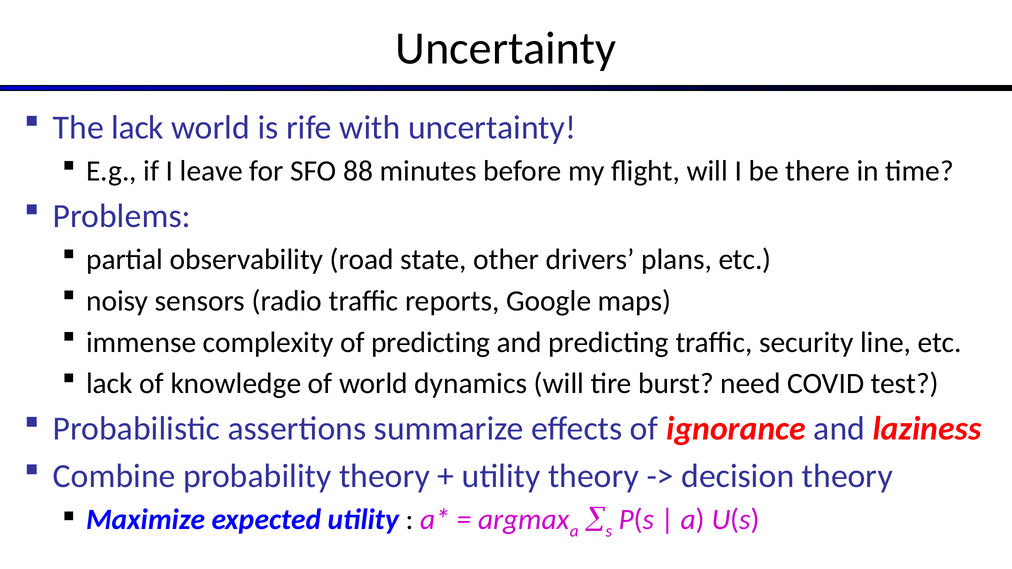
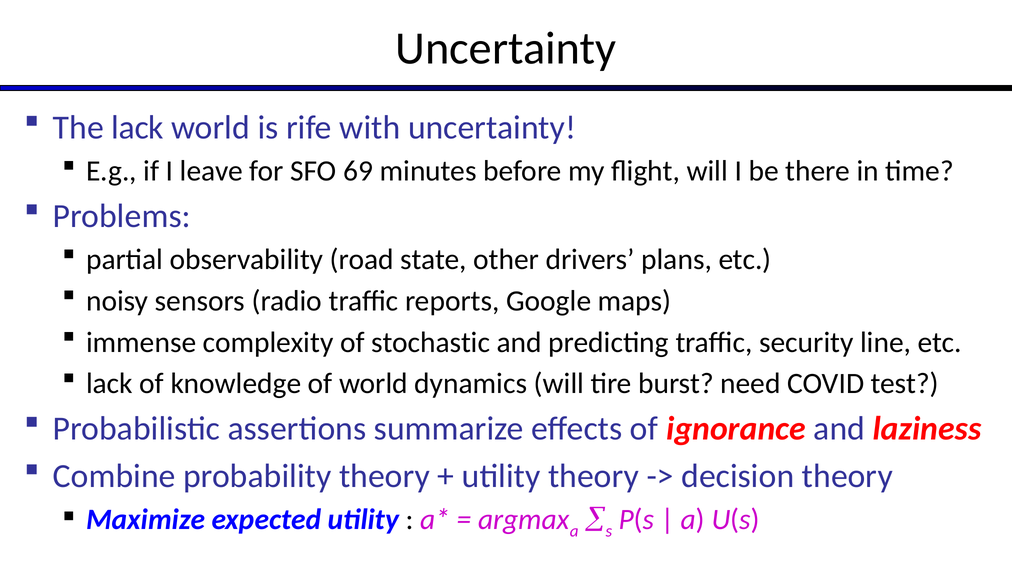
88: 88 -> 69 (358, 171)
of predicting: predicting -> stochastic (431, 343)
